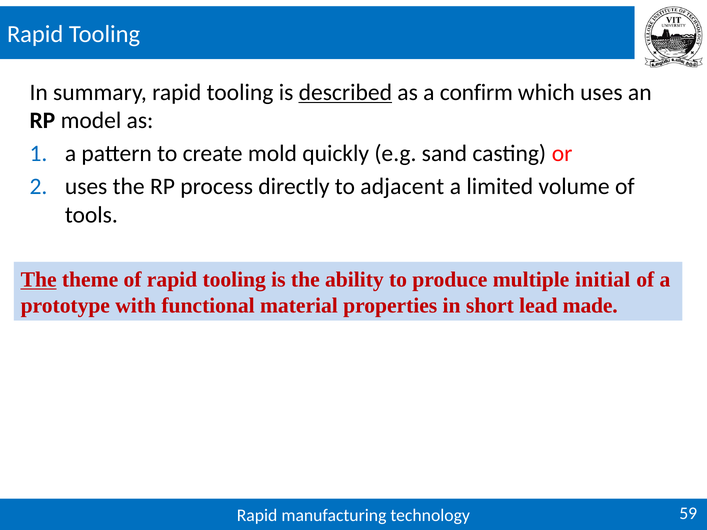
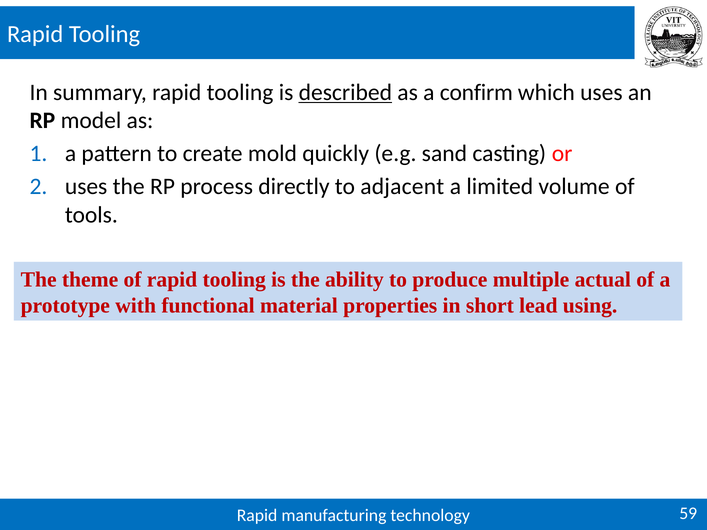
The underline: present -> none (39, 280)
initial: initial -> actual (603, 280)
made: made -> using (590, 306)
